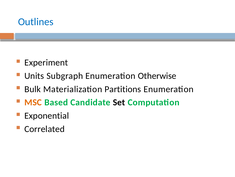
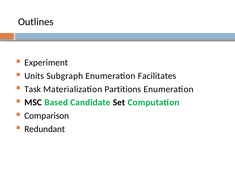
Outlines colour: blue -> black (36, 22)
Otherwise: Otherwise -> Facilitates (157, 76)
Bulk: Bulk -> Task (33, 89)
MSC colour: orange -> black (33, 102)
Exponential: Exponential -> Comparison (47, 115)
Correlated: Correlated -> Redundant (45, 128)
